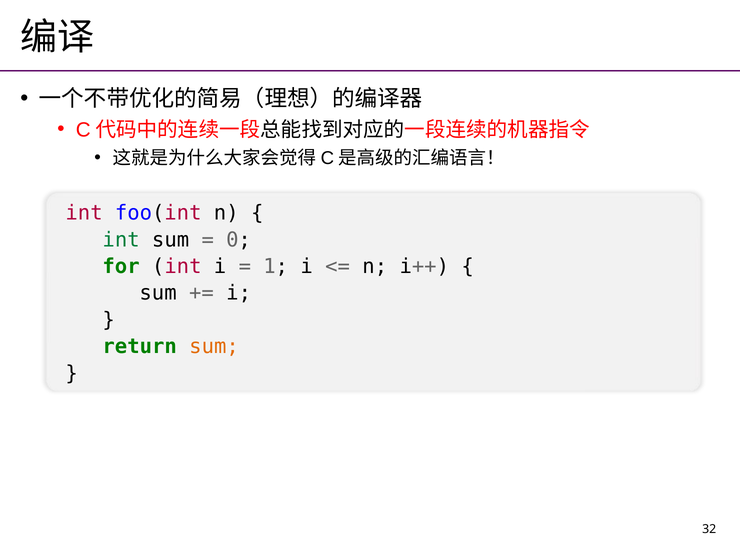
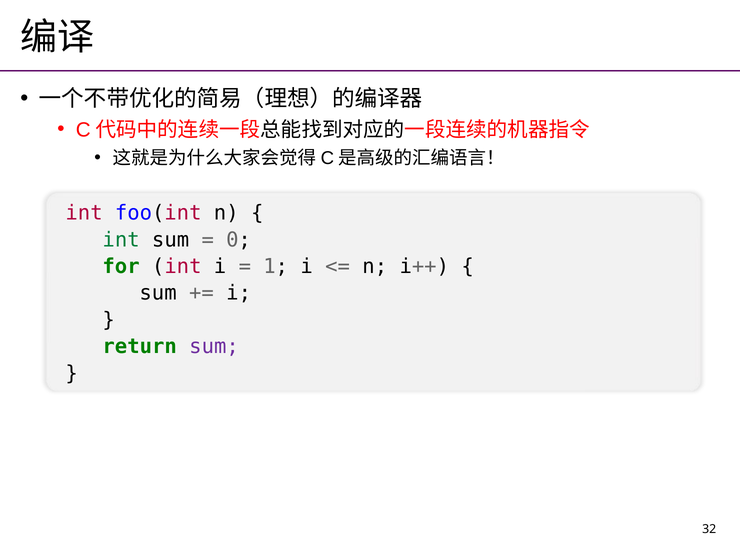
sum colour: orange -> purple (214, 347)
